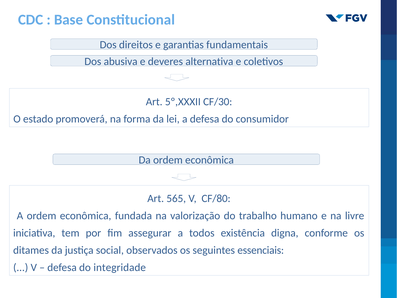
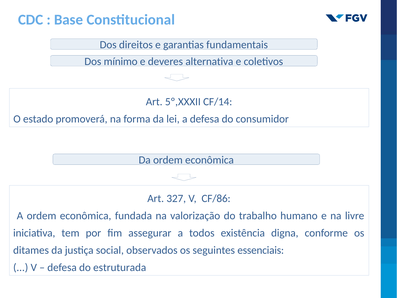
abusiva: abusiva -> mínimo (121, 61)
CF/30: CF/30 -> CF/14 (218, 102)
565: 565 -> 327 (176, 198)
CF/80: CF/80 -> CF/86 (216, 198)
integridade: integridade -> estruturada (120, 267)
